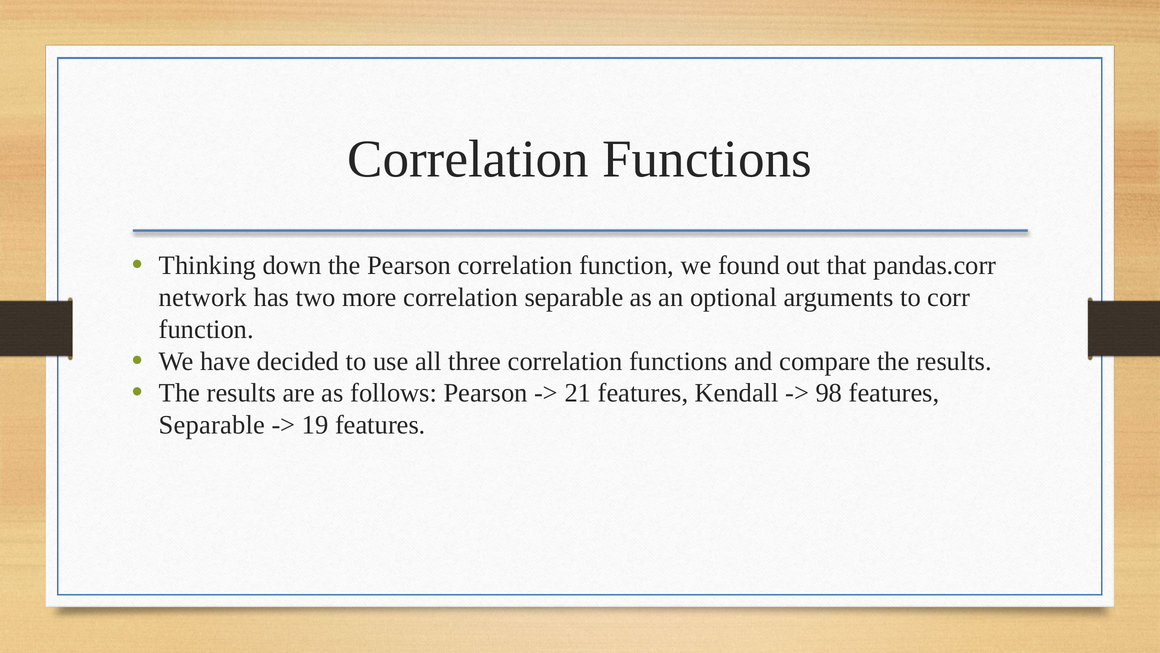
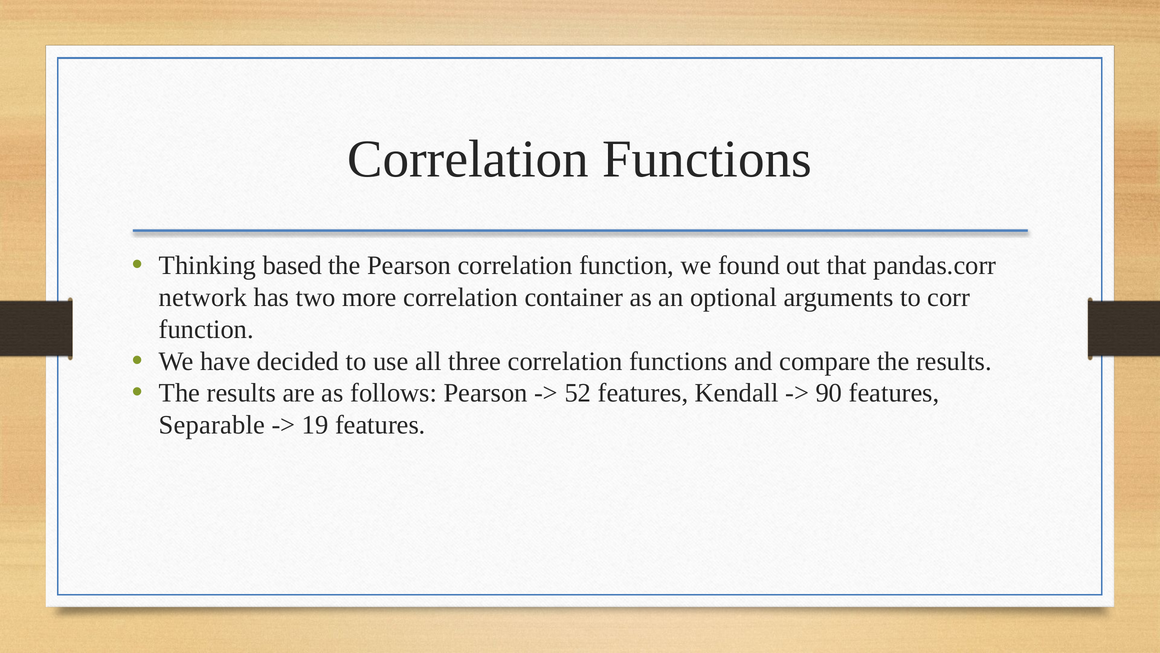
down: down -> based (292, 265)
correlation separable: separable -> container (574, 297)
21: 21 -> 52 (578, 393)
98: 98 -> 90 (829, 393)
